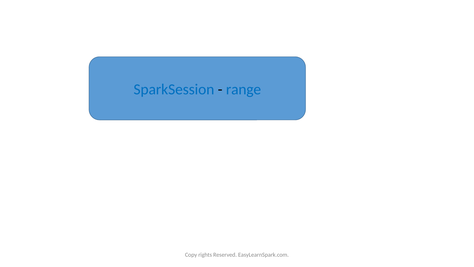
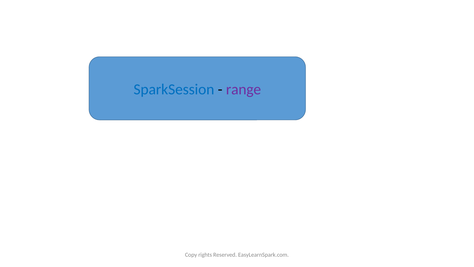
range colour: blue -> purple (244, 89)
